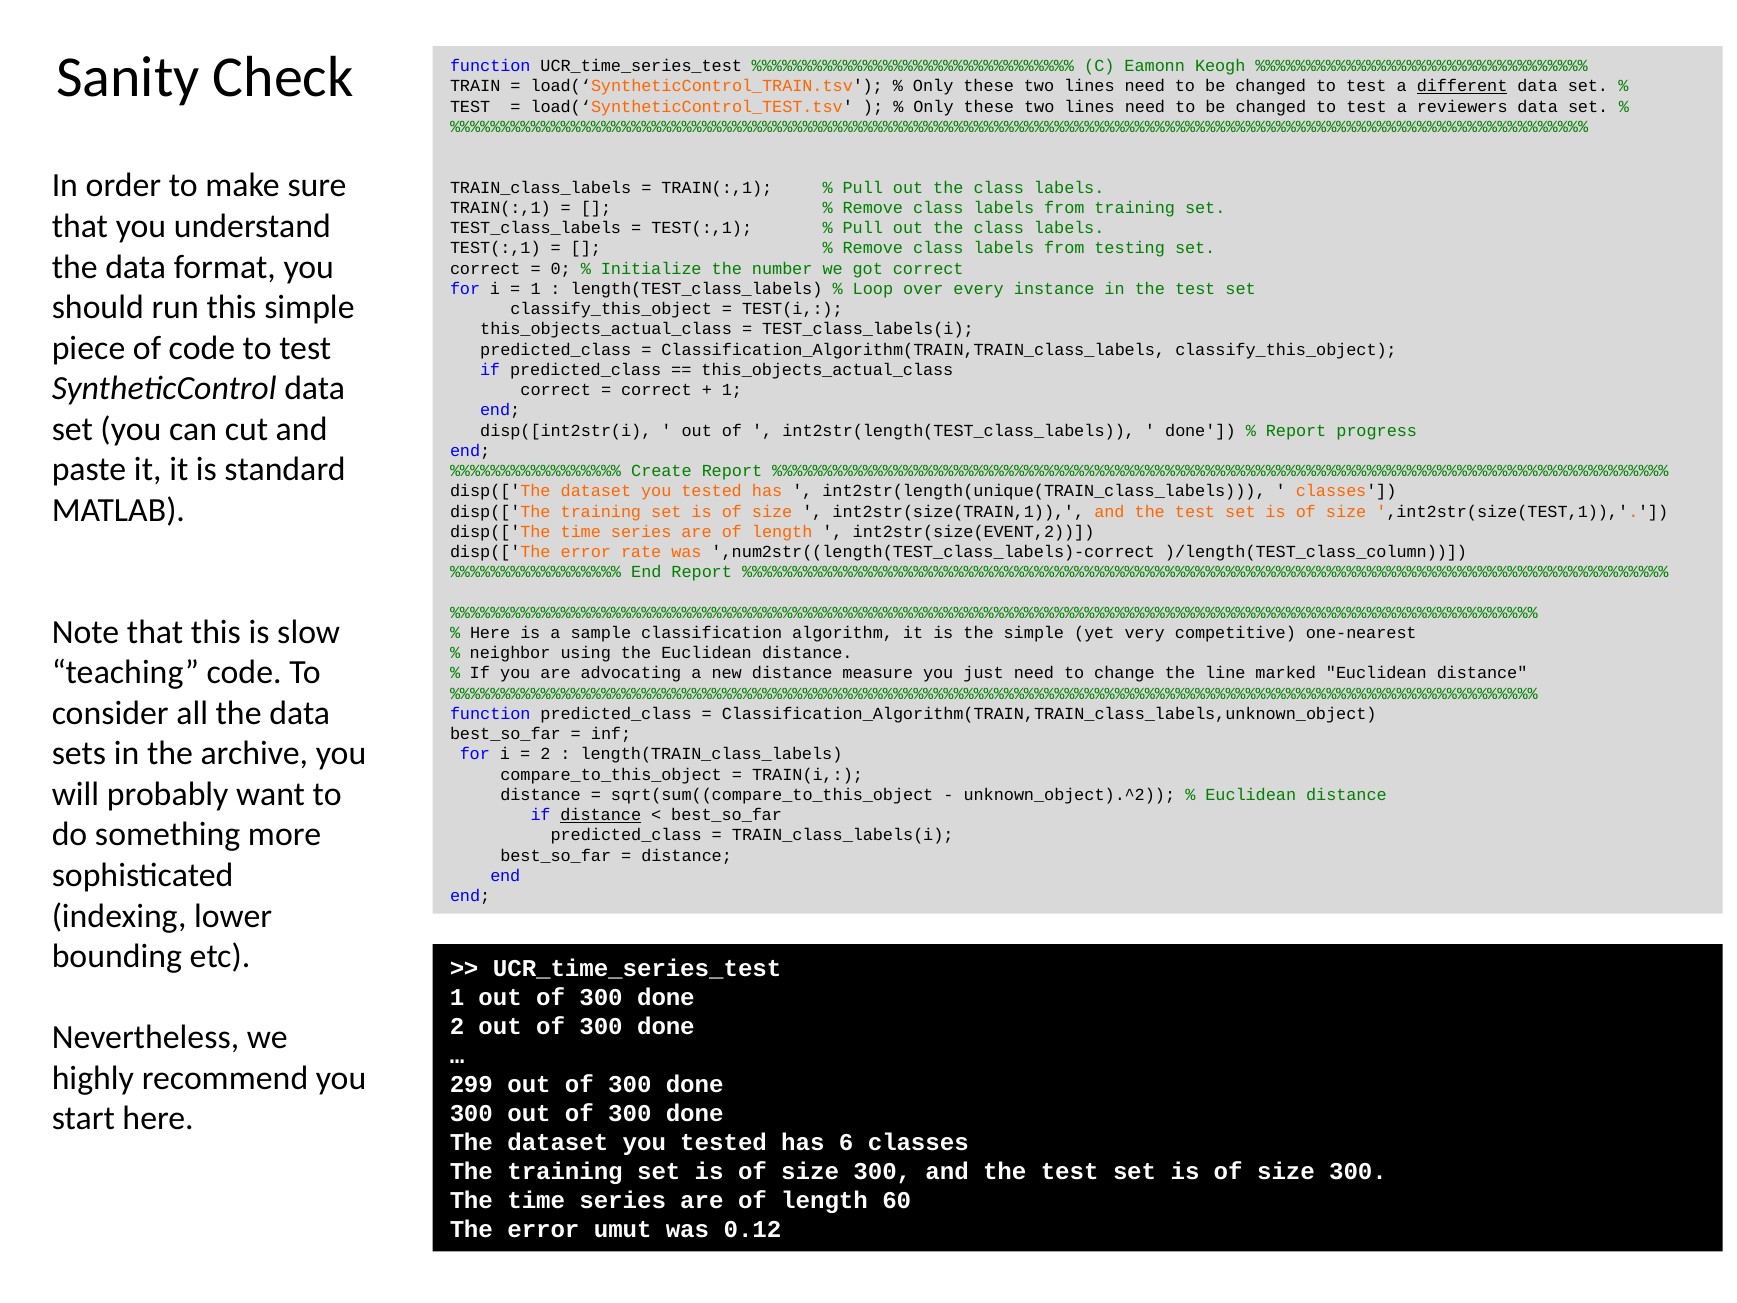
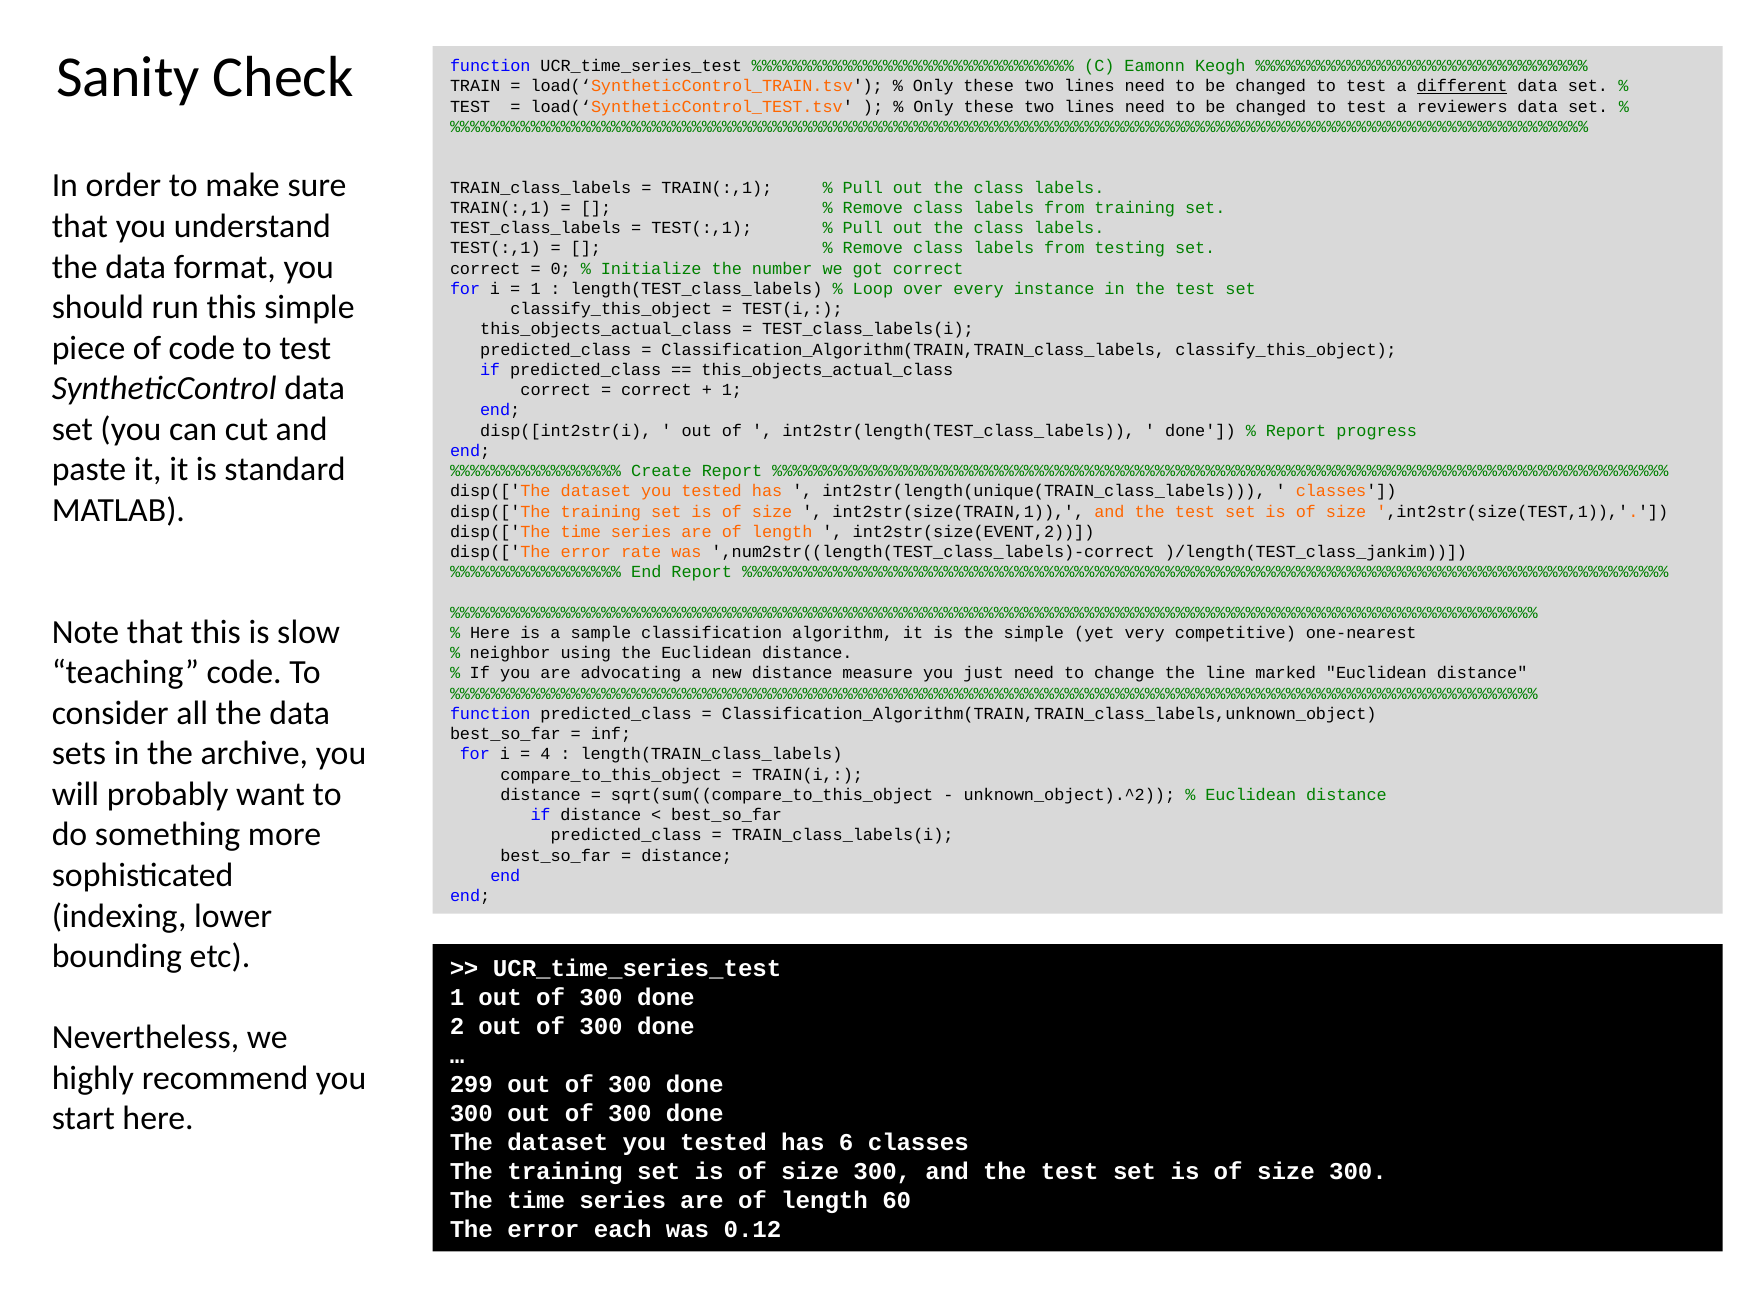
)/length(TEST_class_column: )/length(TEST_class_column -> )/length(TEST_class_jankim (1316, 552)
2: 2 -> 4 (545, 754)
distance underline: present -> none (601, 815)
umut: umut -> each (623, 1230)
